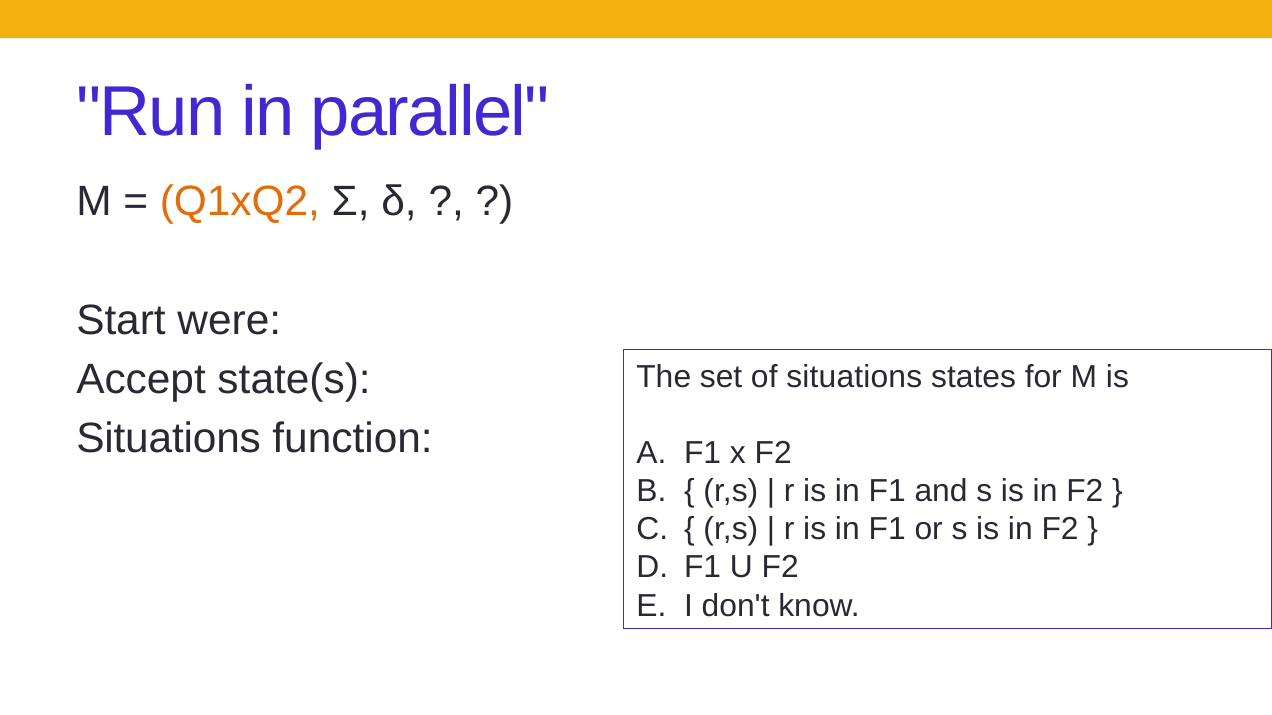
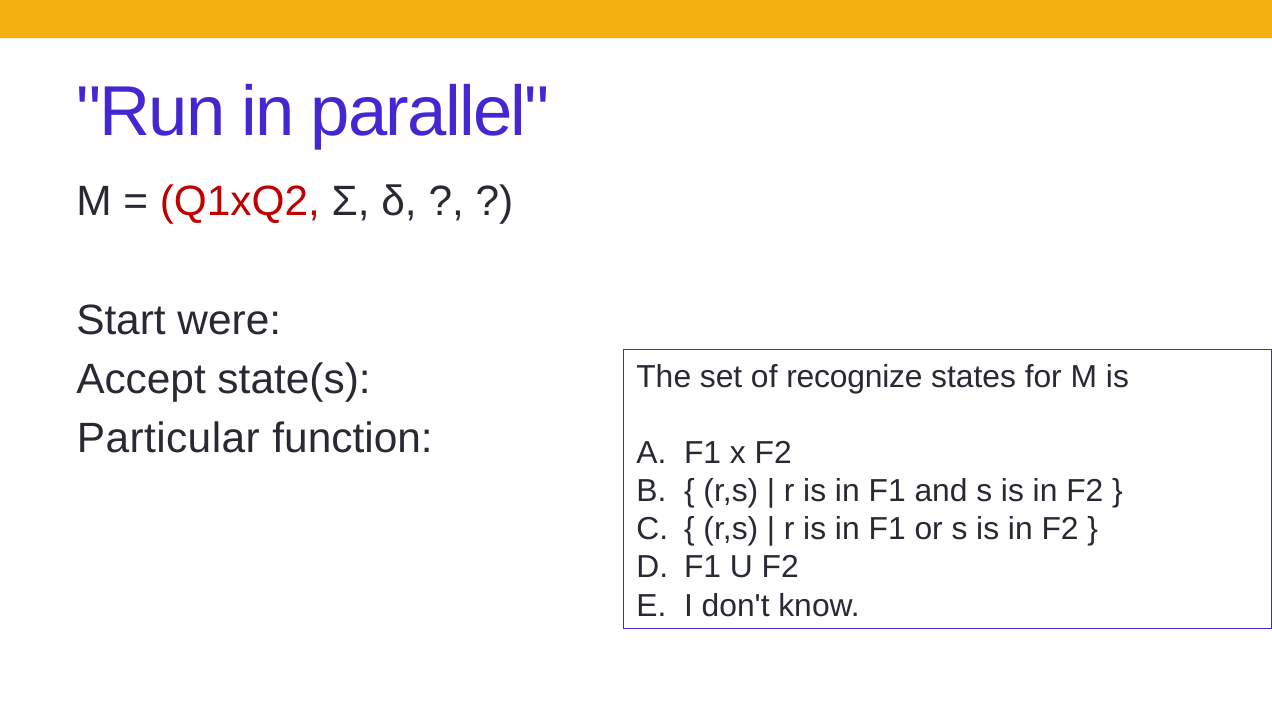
Q1xQ2 colour: orange -> red (240, 202)
of situations: situations -> recognize (854, 377)
Situations: Situations -> Particular (168, 439)
